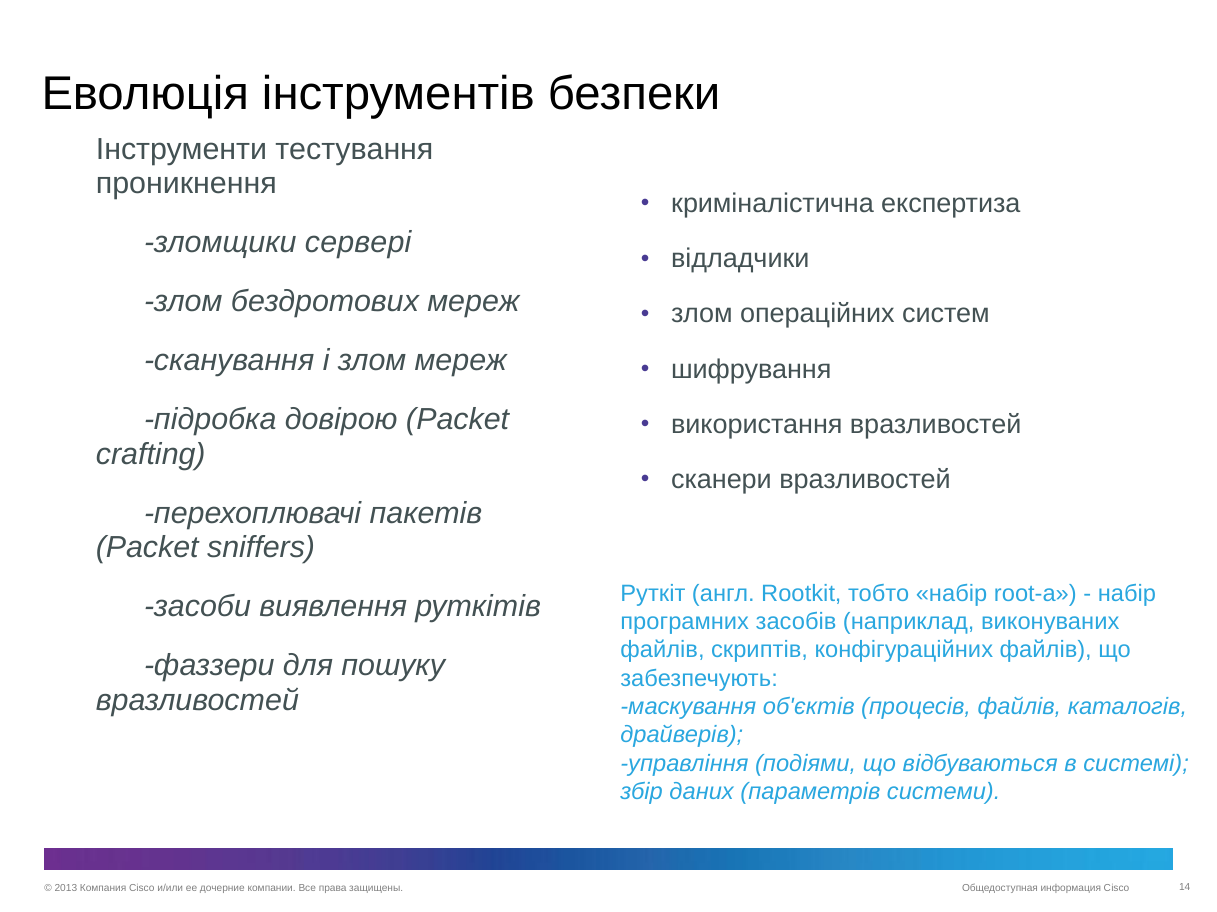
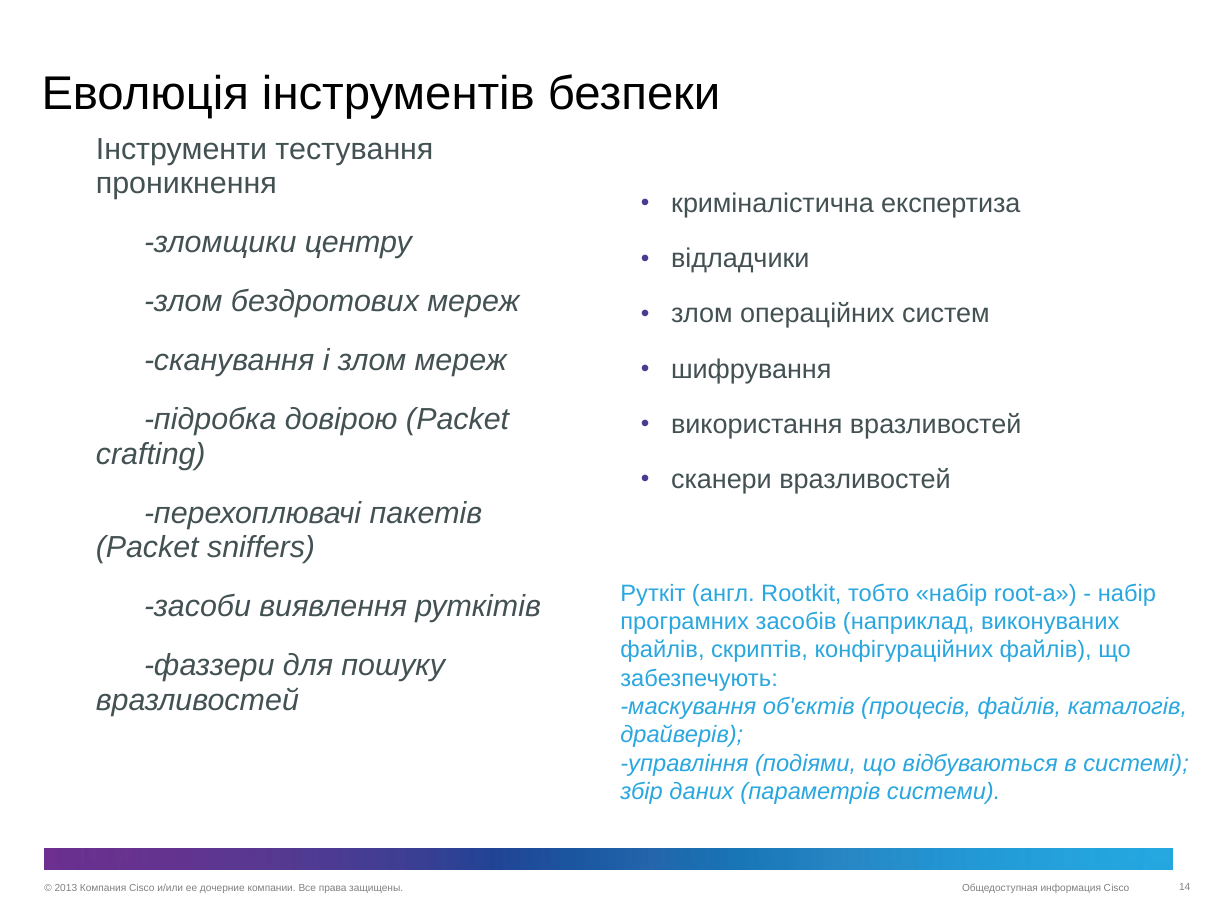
сервері: сервері -> центру (358, 243)
